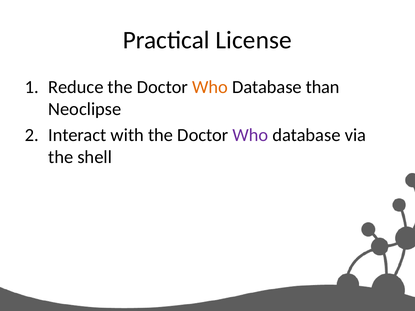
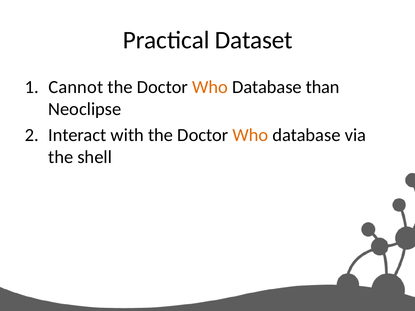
License: License -> Dataset (254, 40)
Reduce: Reduce -> Cannot (76, 87)
Who colour: purple -> orange (250, 135)
